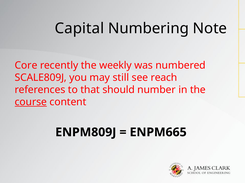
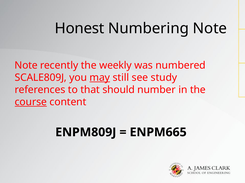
Capital: Capital -> Honest (80, 29)
Core: Core -> Note (26, 66)
may underline: none -> present (100, 78)
reach: reach -> study (164, 78)
